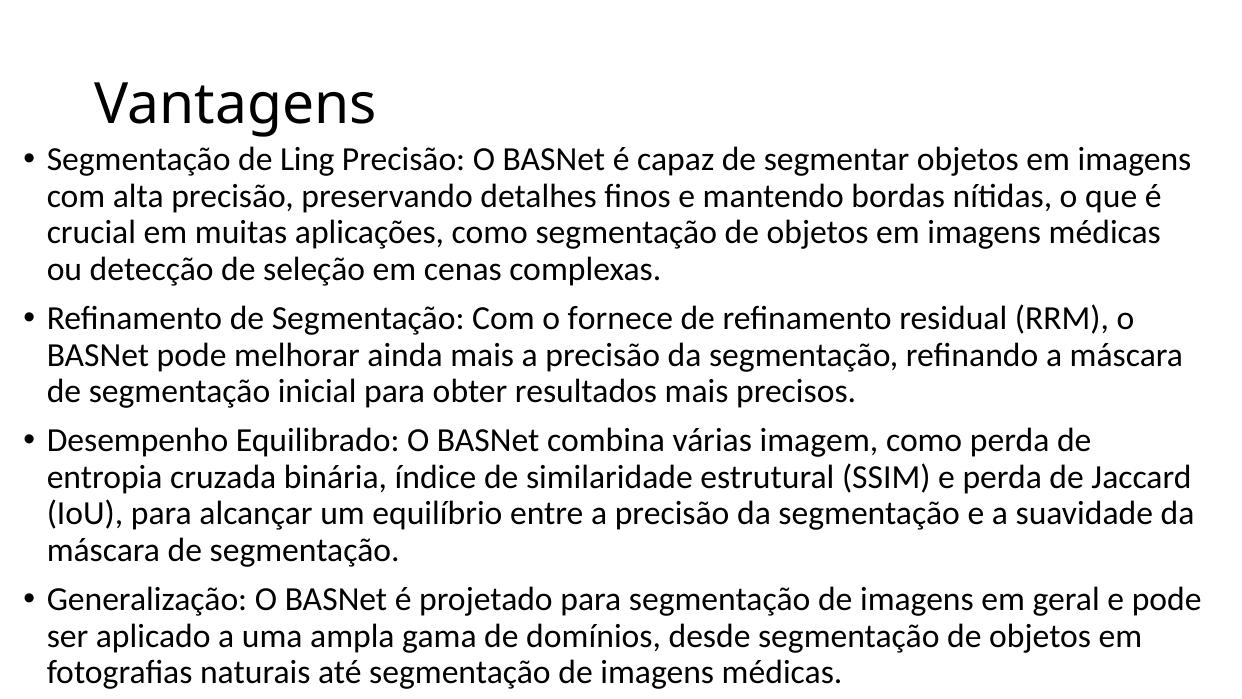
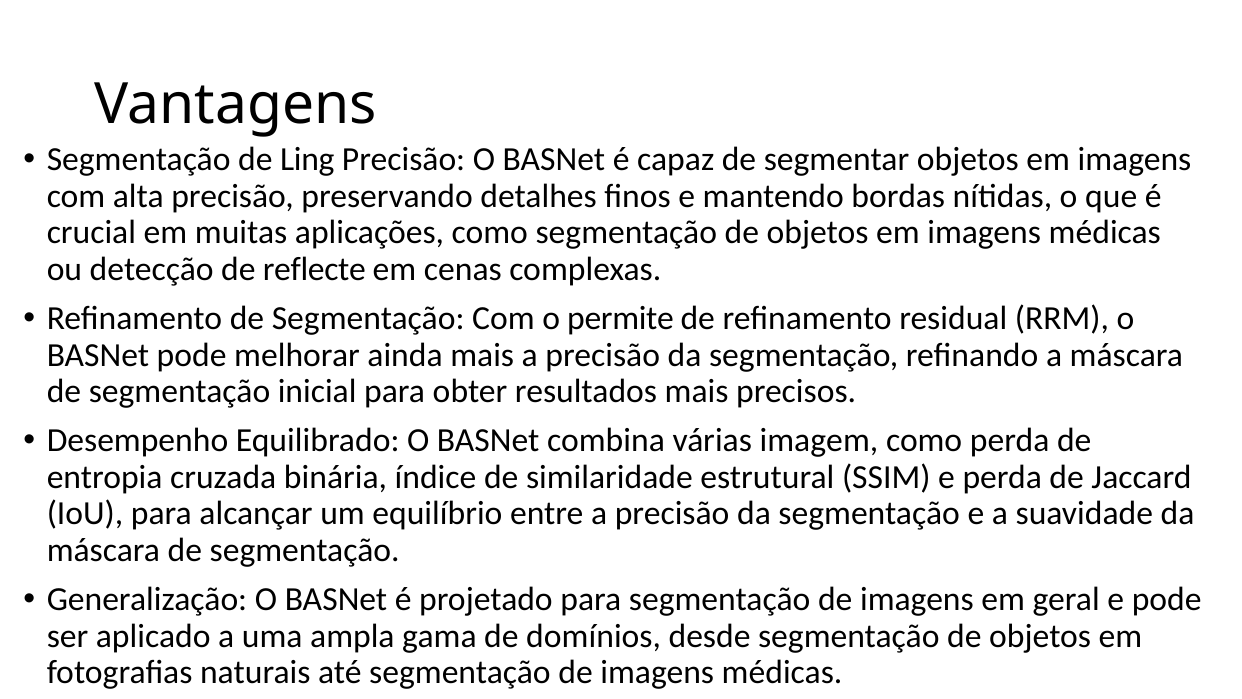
seleção: seleção -> reflecte (314, 269)
fornece: fornece -> permite (620, 318)
